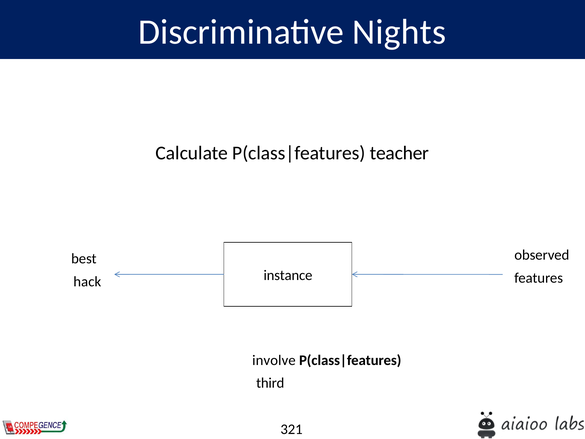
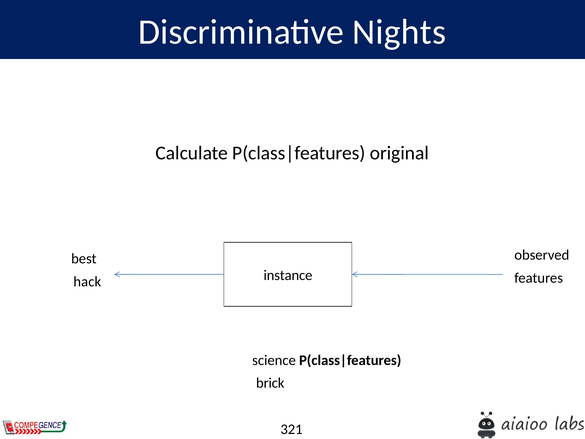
teacher: teacher -> original (399, 153)
involve: involve -> science (274, 360)
third: third -> brick (270, 383)
